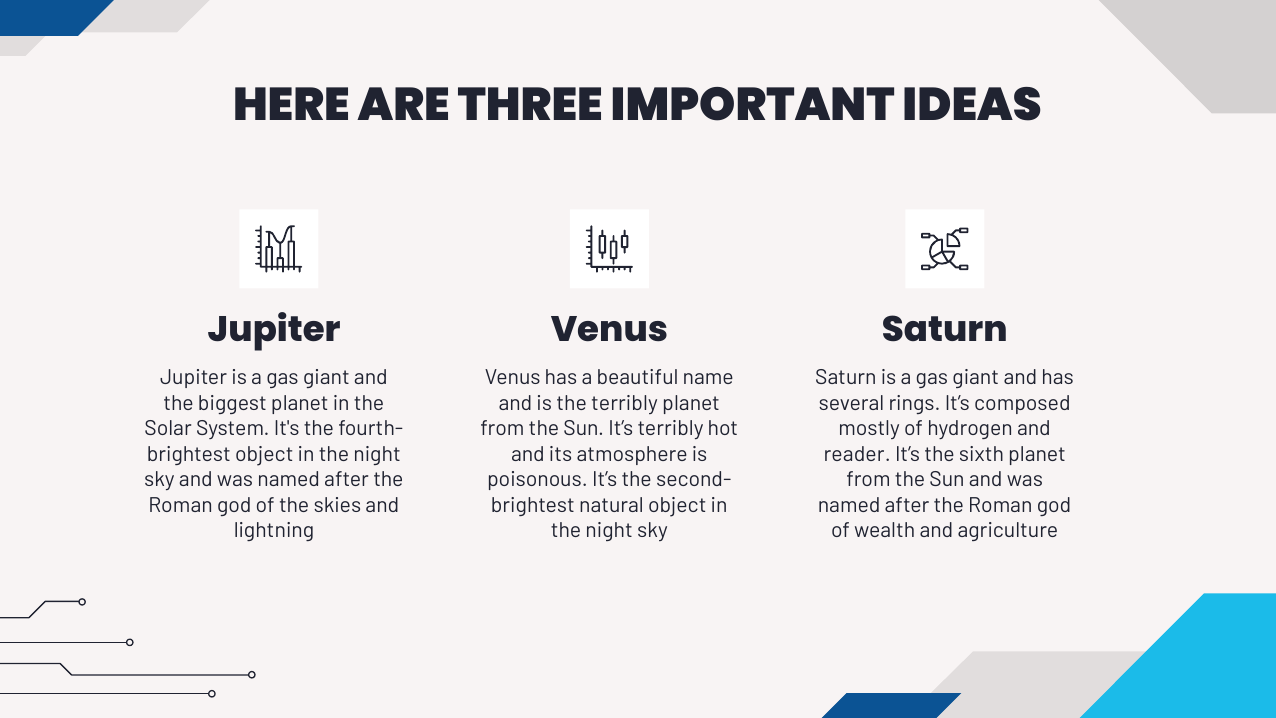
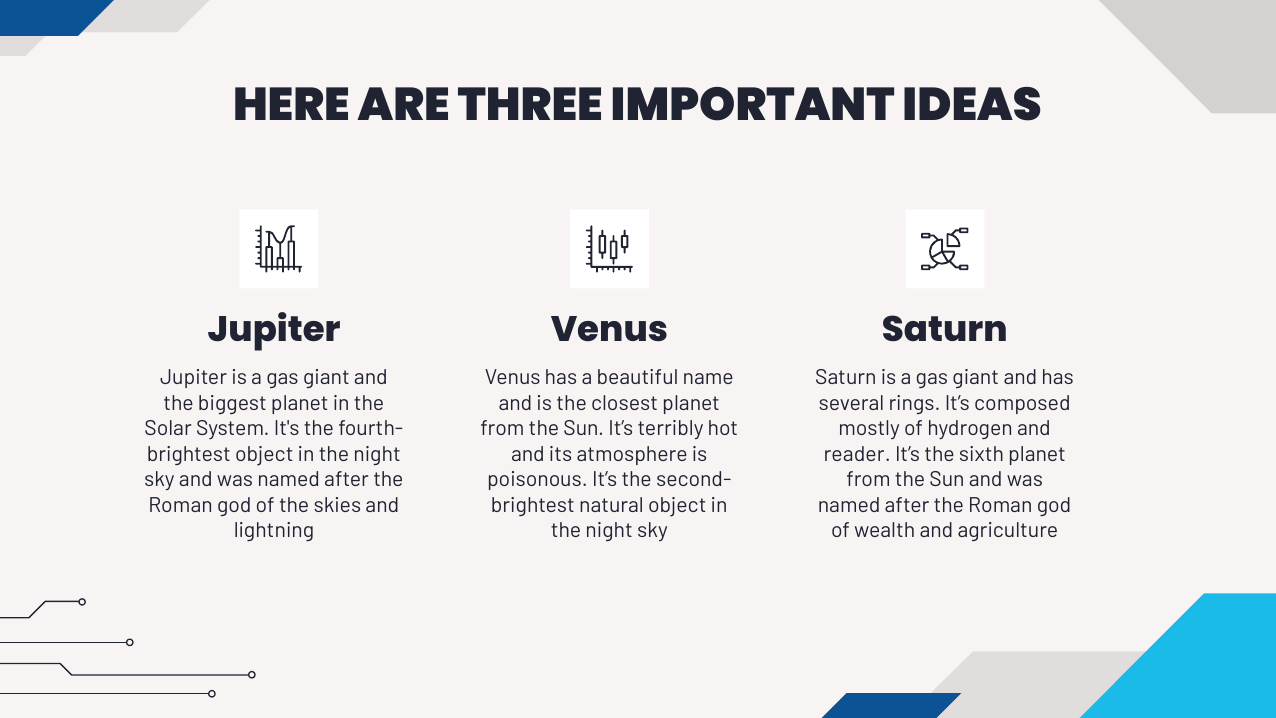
the terribly: terribly -> closest (625, 403)
